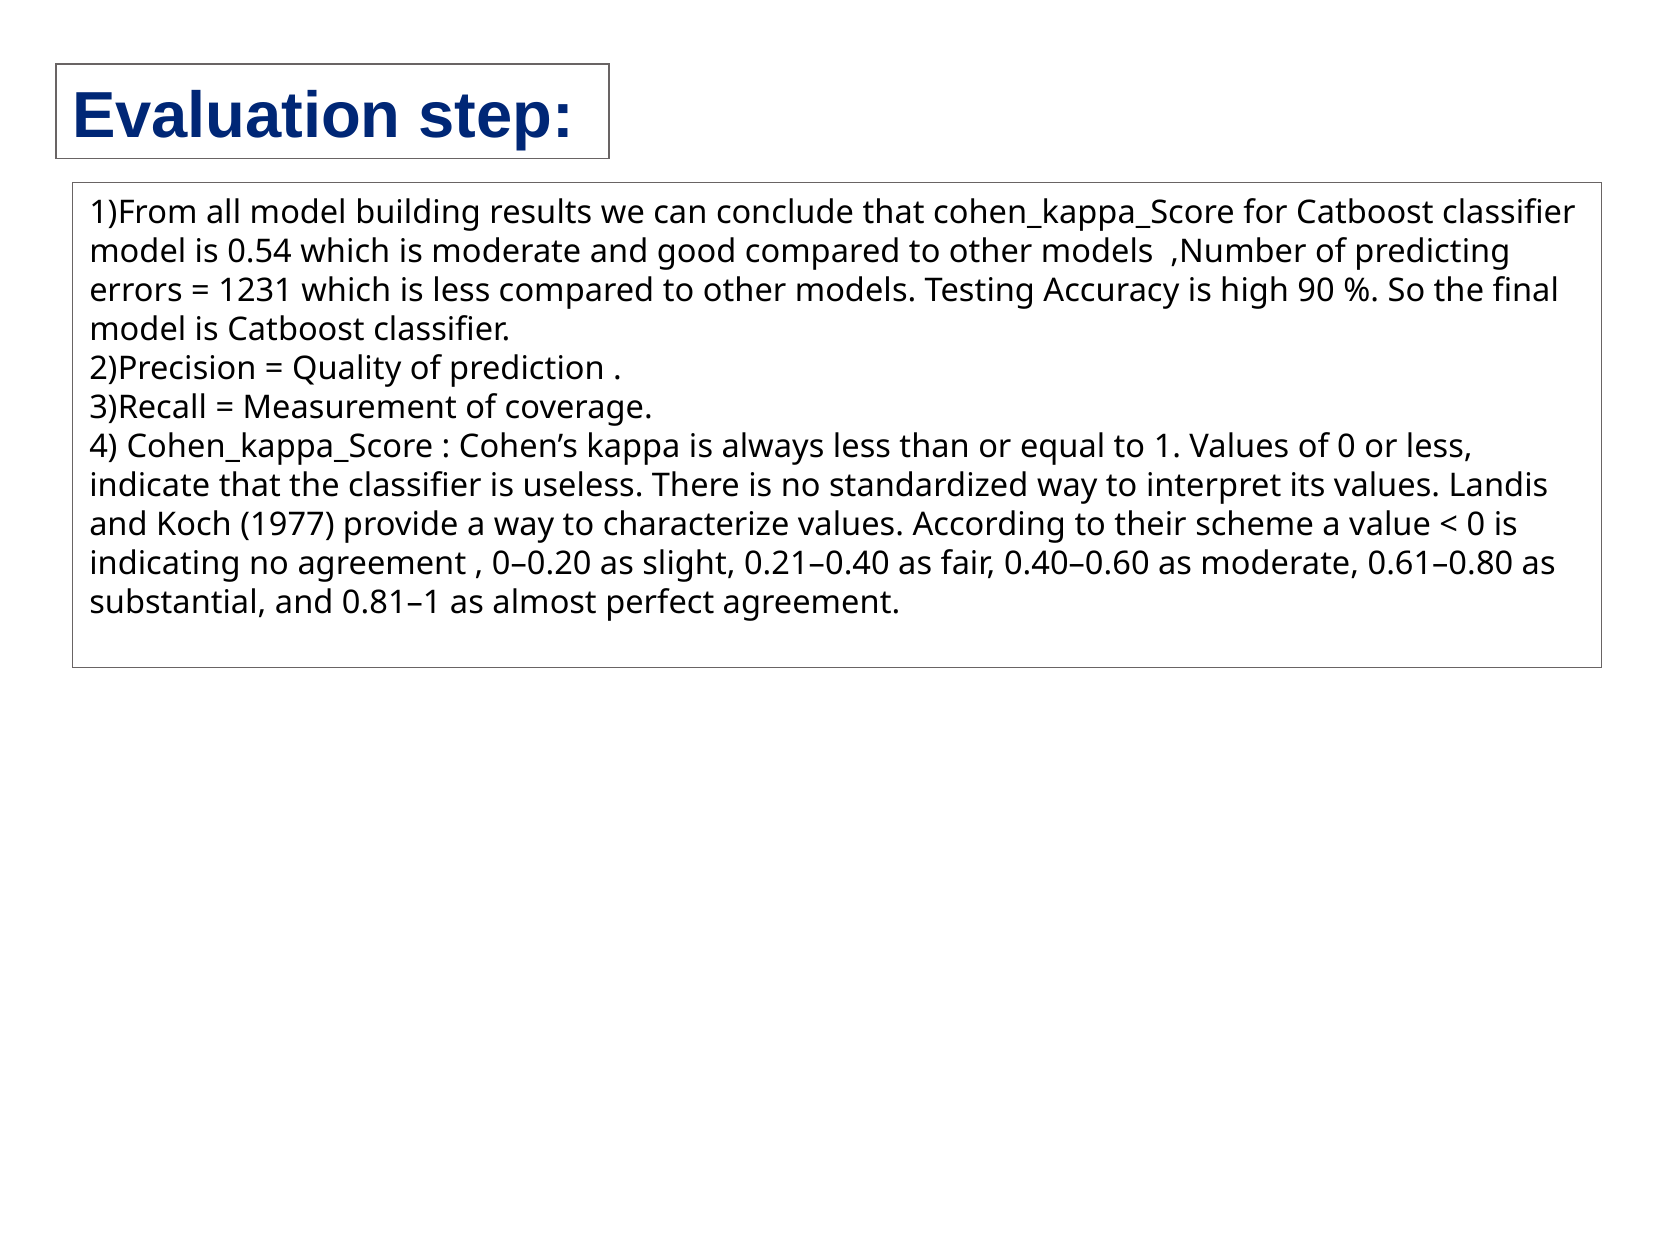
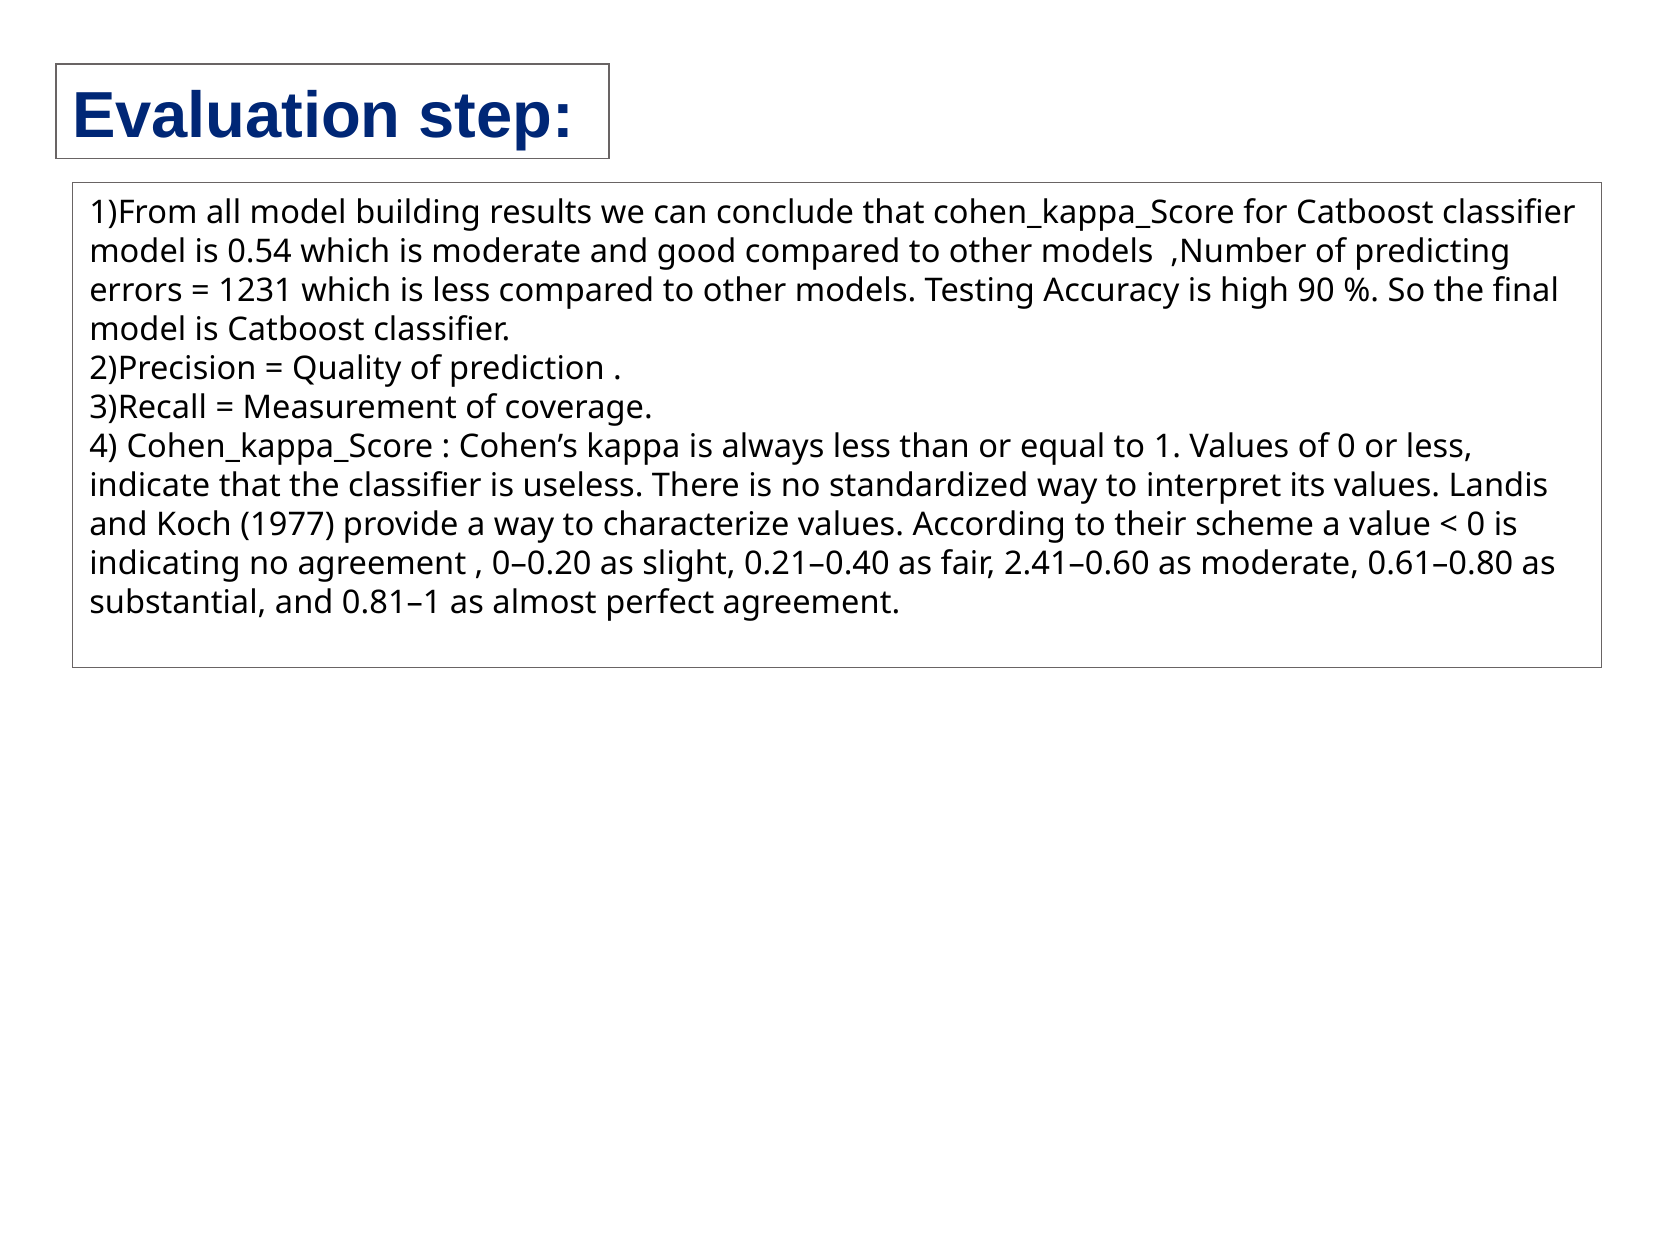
0.40–0.60: 0.40–0.60 -> 2.41–0.60 (1077, 564)
